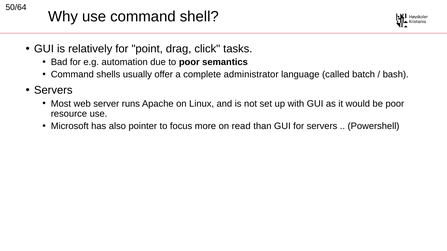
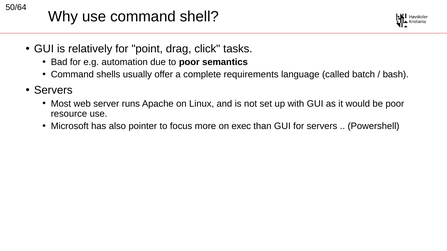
administrator: administrator -> requirements (251, 75)
read: read -> exec (241, 126)
